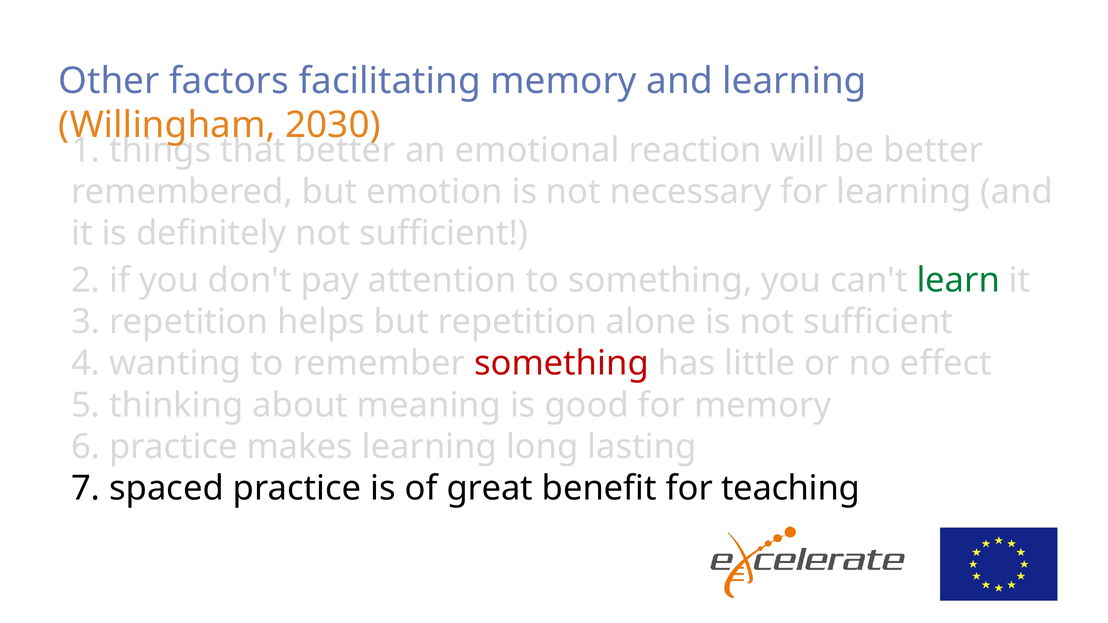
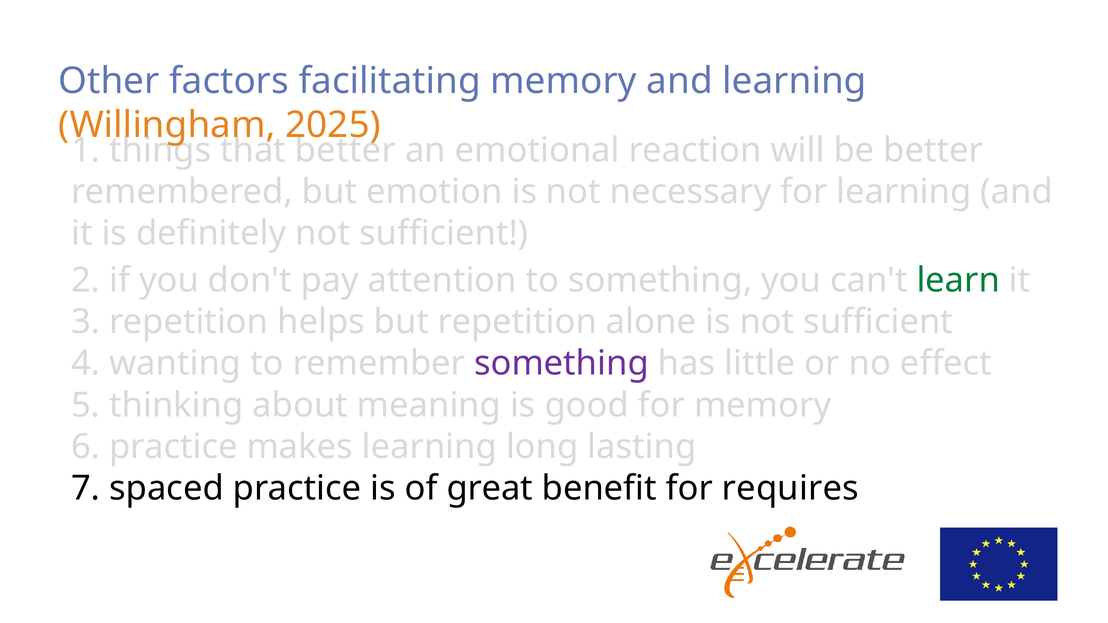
2030: 2030 -> 2025 (333, 125)
something colour: red -> purple (562, 364)
teaching: teaching -> requires (790, 488)
